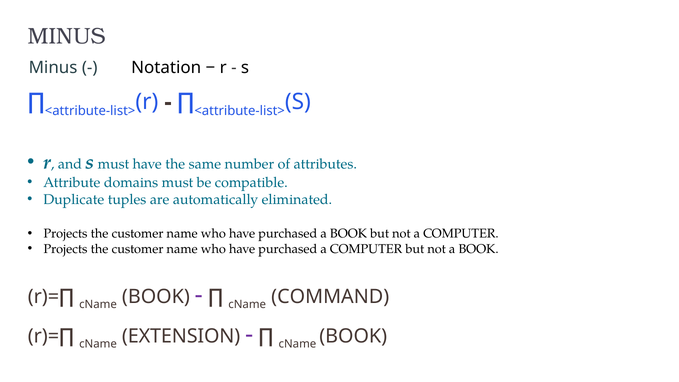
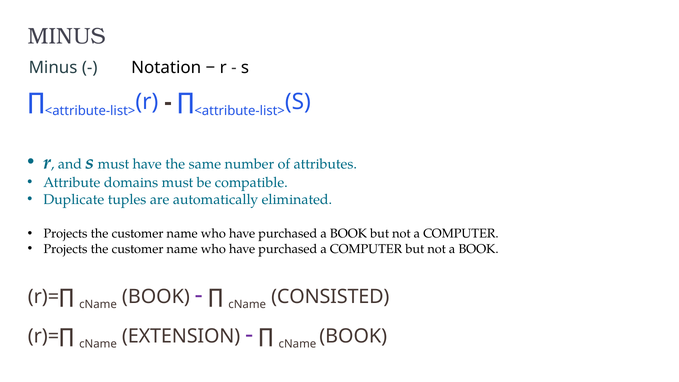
COMMAND: COMMAND -> CONSISTED (330, 297)
